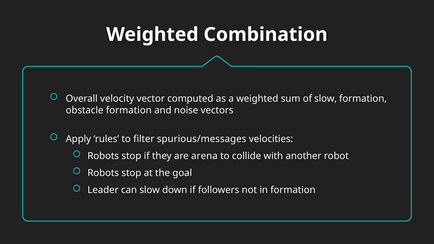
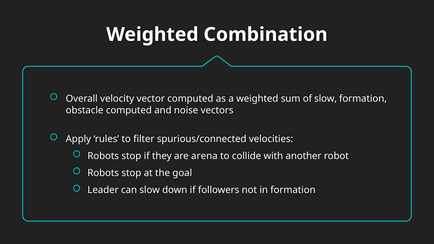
obstacle formation: formation -> computed (129, 110)
spurious/messages: spurious/messages -> spurious/connected (202, 139)
